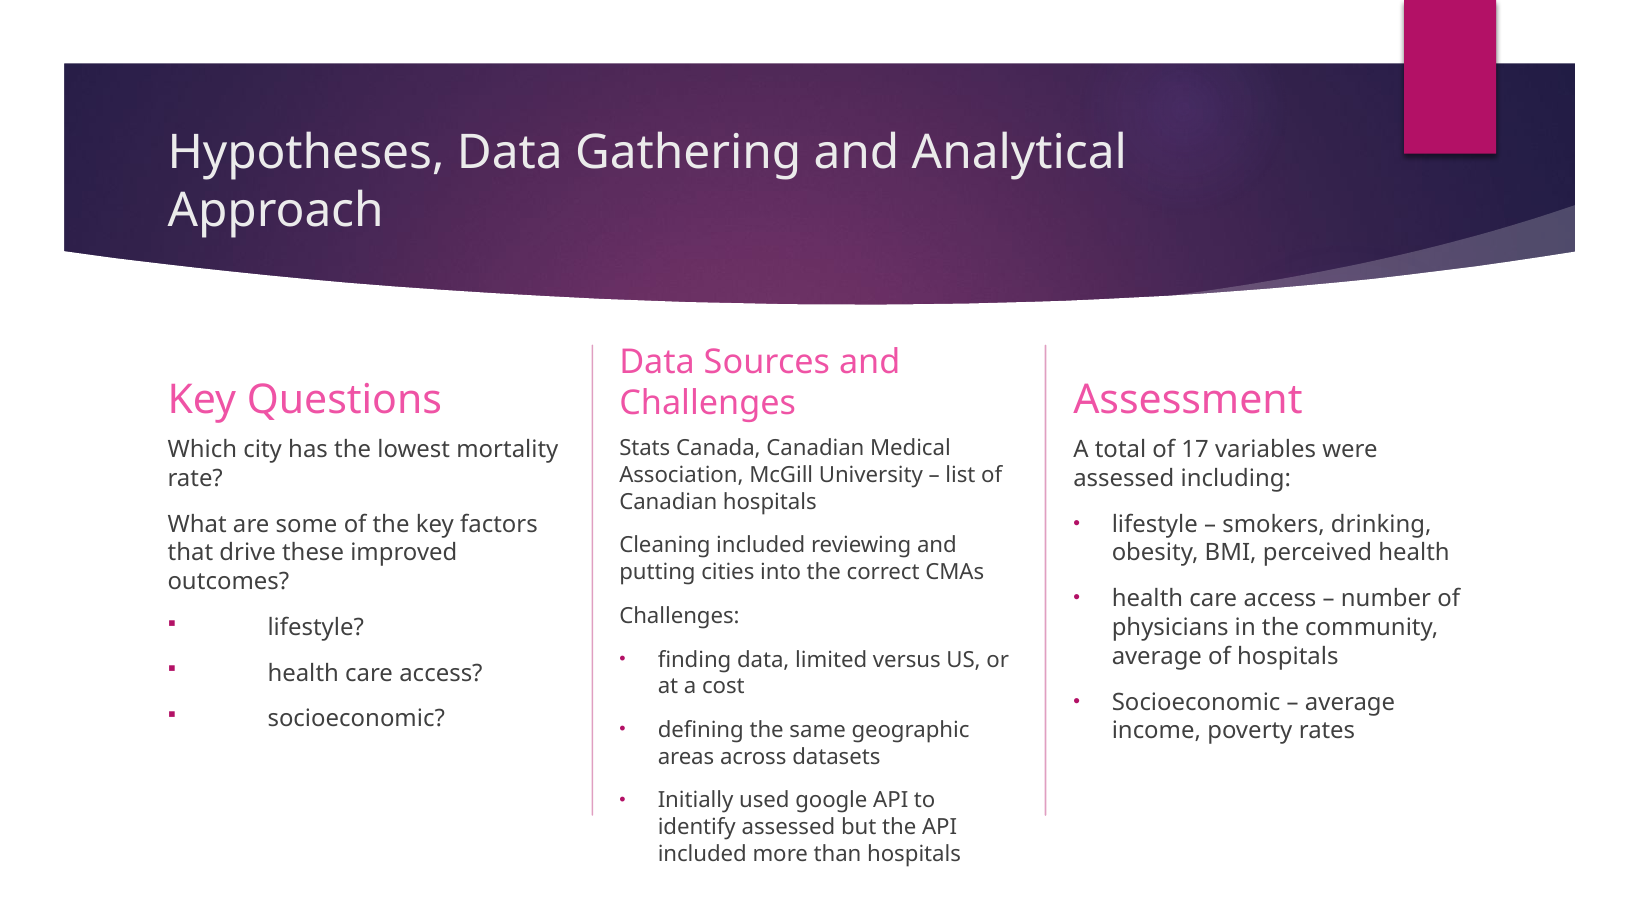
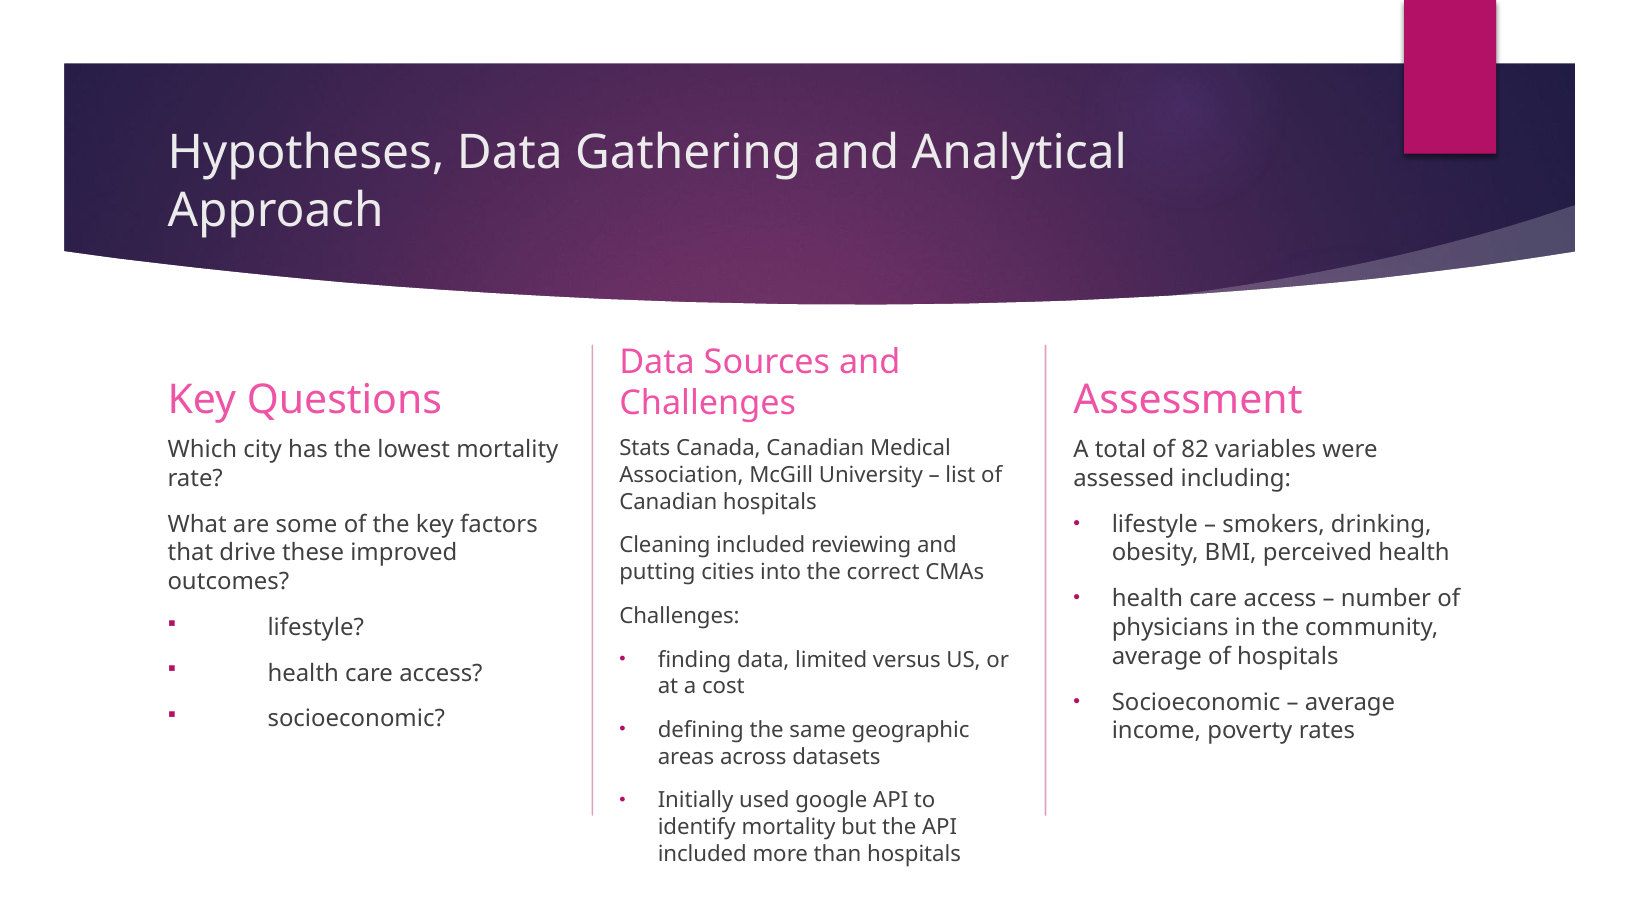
17: 17 -> 82 (1195, 450)
identify assessed: assessed -> mortality (789, 828)
